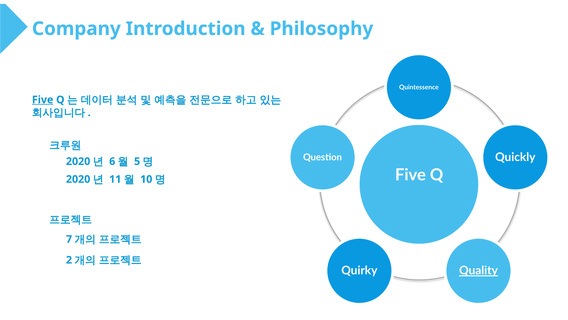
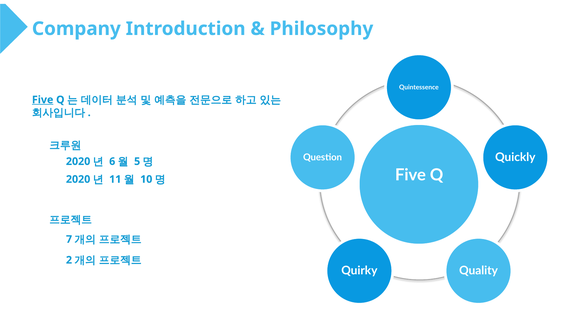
Quality underline: present -> none (478, 270)
